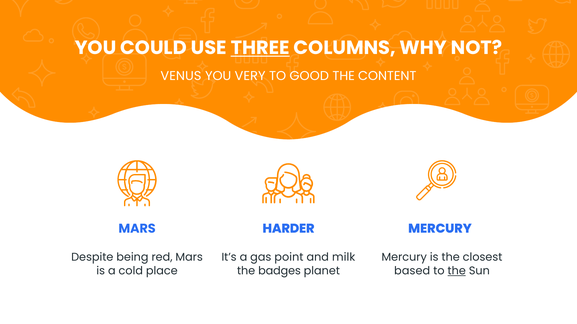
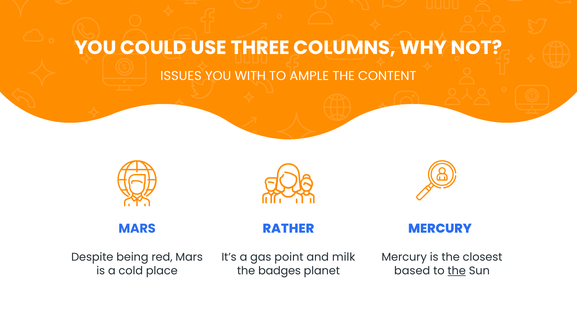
THREE underline: present -> none (260, 48)
VENUS: VENUS -> ISSUES (181, 76)
VERY: VERY -> WITH (250, 76)
GOOD: GOOD -> AMPLE (309, 76)
HARDER: HARDER -> RATHER (288, 229)
